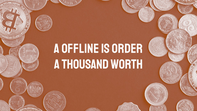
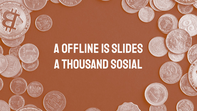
order: order -> slides (127, 48)
worth: worth -> sosial (127, 64)
